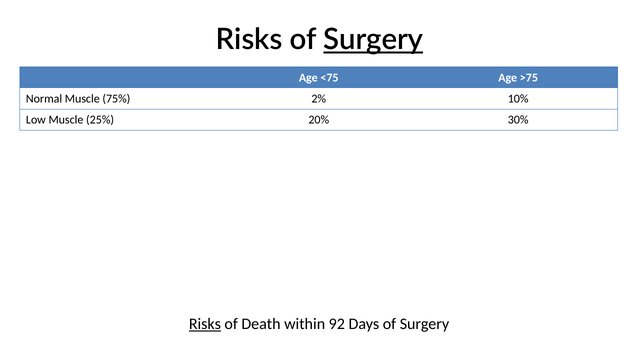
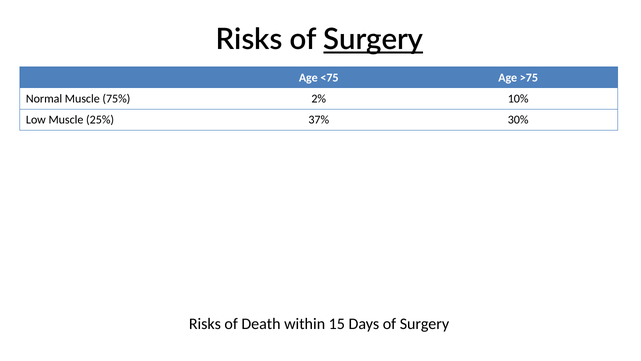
20%: 20% -> 37% (319, 120)
Risks underline: present -> none (205, 324)
92: 92 -> 15 (337, 324)
